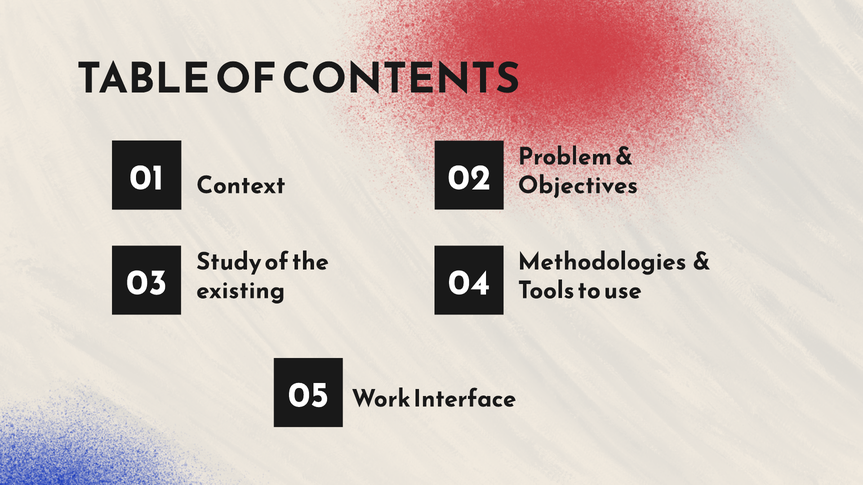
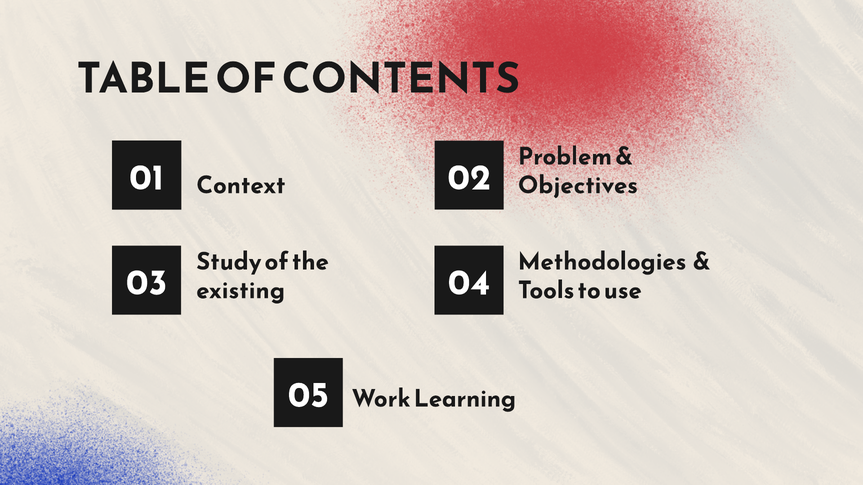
Interface: Interface -> Learning (465, 399)
